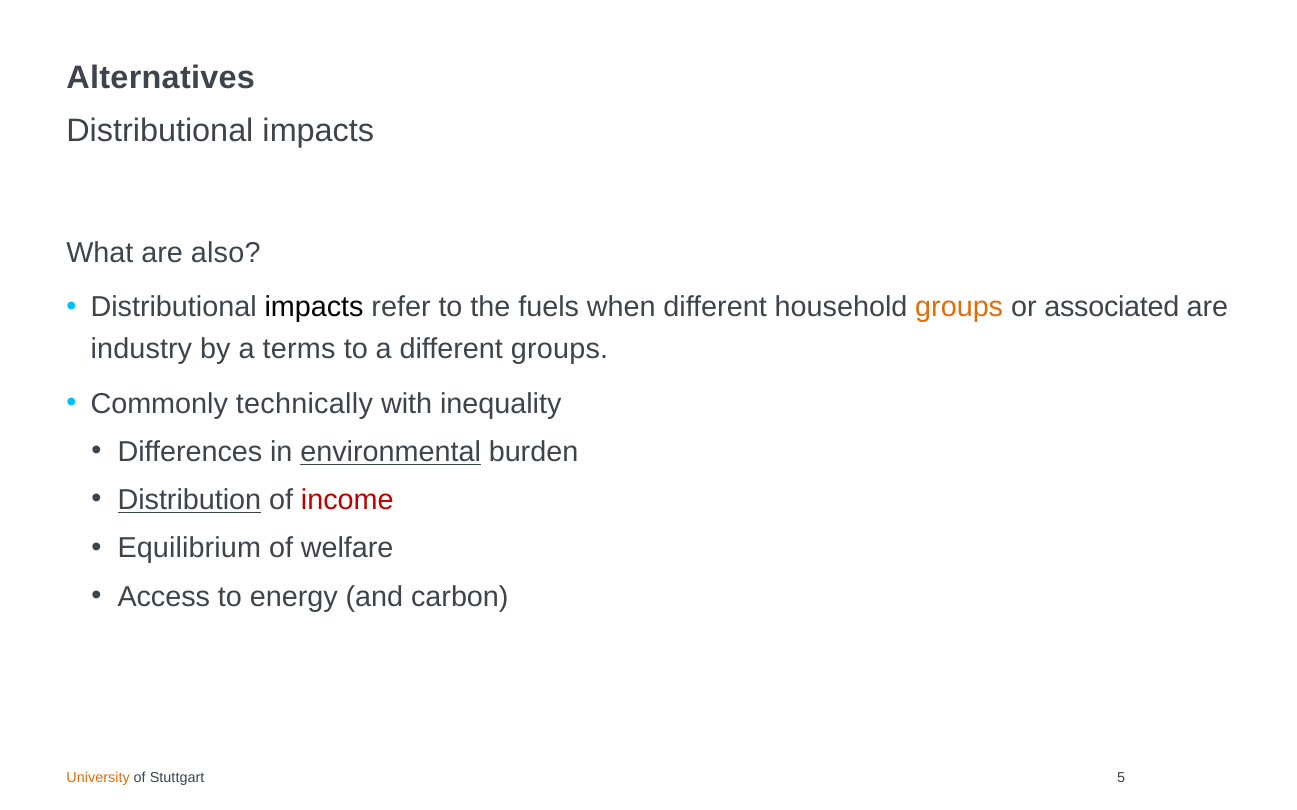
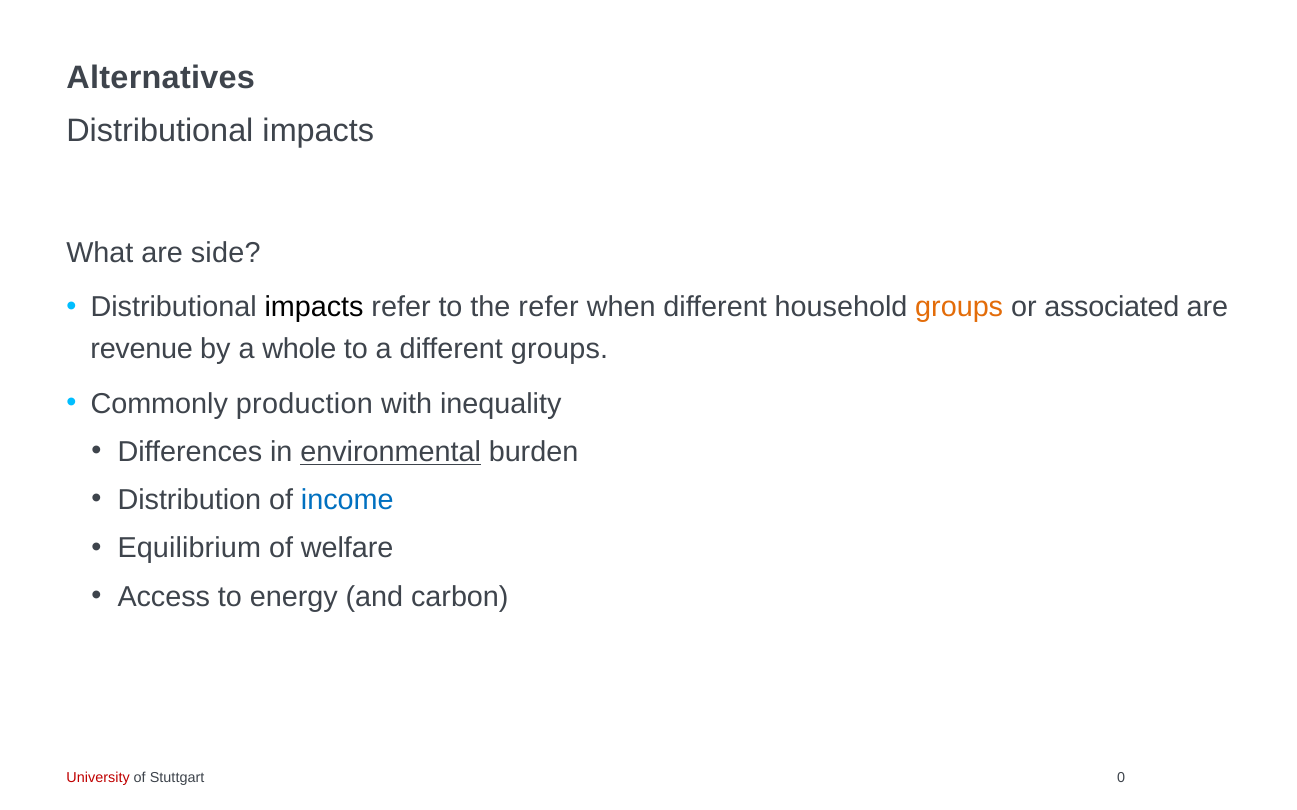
also: also -> side (226, 253)
the fuels: fuels -> refer (549, 308)
industry: industry -> revenue (142, 349)
terms: terms -> whole (299, 349)
technically: technically -> production (304, 404)
Distribution underline: present -> none (189, 501)
income colour: red -> blue (347, 501)
University colour: orange -> red (98, 778)
5: 5 -> 0 (1121, 778)
